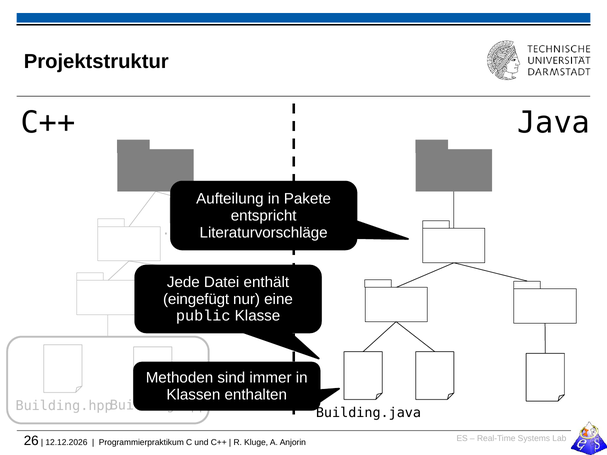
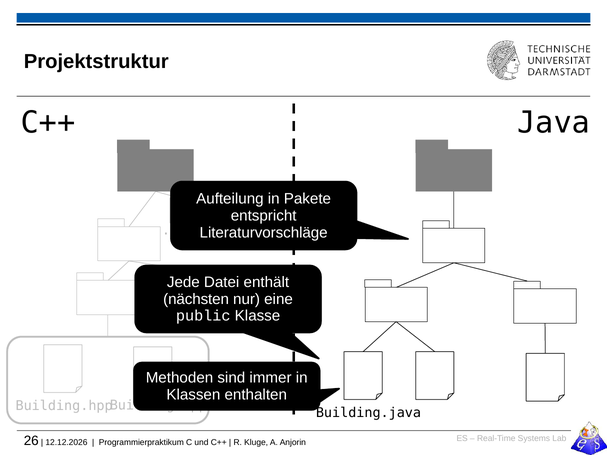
eingefügt: eingefügt -> nächsten (196, 299)
